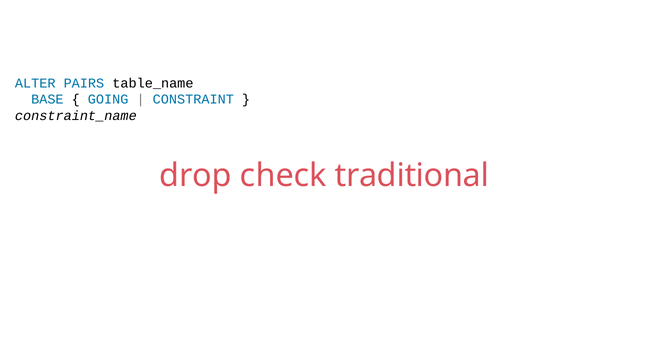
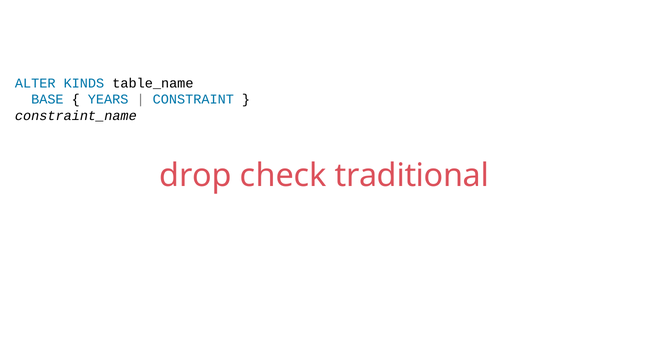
PAIRS: PAIRS -> KINDS (84, 83)
GOING: GOING -> YEARS (108, 100)
